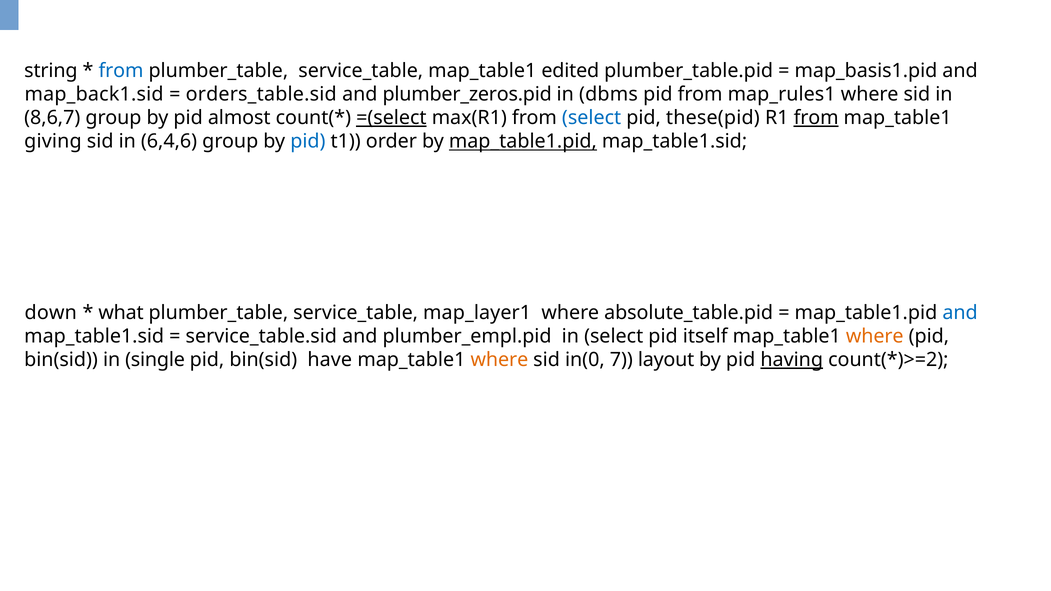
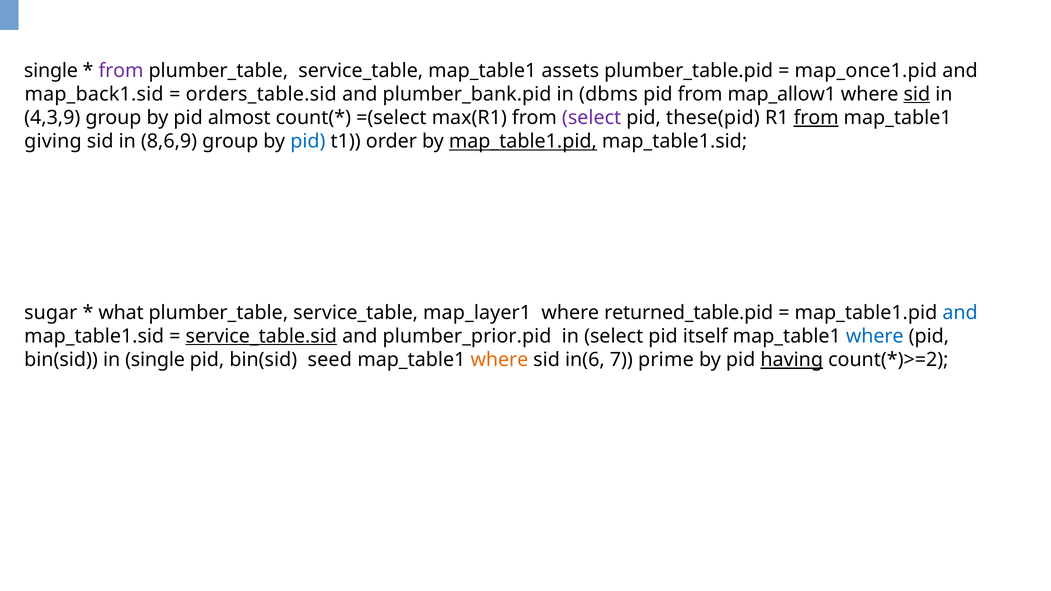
string: string -> single (51, 71)
from colour: blue -> purple (121, 71)
edited: edited -> assets (570, 71)
map_basis1.pid: map_basis1.pid -> map_once1.pid (866, 71)
plumber_zeros.pid: plumber_zeros.pid -> plumber_bank.pid (467, 94)
map_rules1: map_rules1 -> map_allow1 (782, 94)
sid underline: none -> present (917, 94)
8,6,7: 8,6,7 -> 4,3,9 (52, 118)
=(select underline: present -> none (391, 118)
select colour: blue -> purple (592, 118)
6,4,6: 6,4,6 -> 8,6,9 (169, 141)
down: down -> sugar (51, 313)
absolute_table.pid: absolute_table.pid -> returned_table.pid (689, 313)
service_table.sid underline: none -> present (261, 336)
plumber_empl.pid: plumber_empl.pid -> plumber_prior.pid (467, 336)
where colour: orange -> blue (875, 336)
have: have -> seed (330, 360)
in(0: in(0 -> in(6 (585, 360)
layout: layout -> prime (666, 360)
